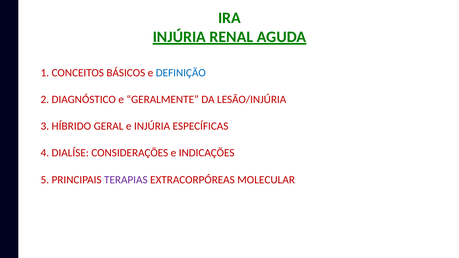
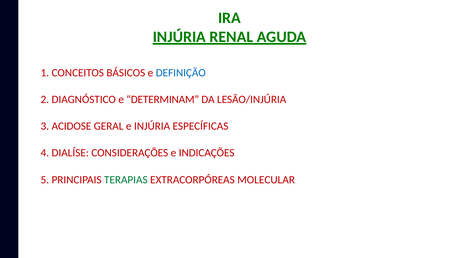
GERALMENTE: GERALMENTE -> DETERMINAM (163, 100)
HÍBRIDO: HÍBRIDO -> ACIDOSE (71, 126)
TERAPIAS colour: purple -> green (126, 180)
